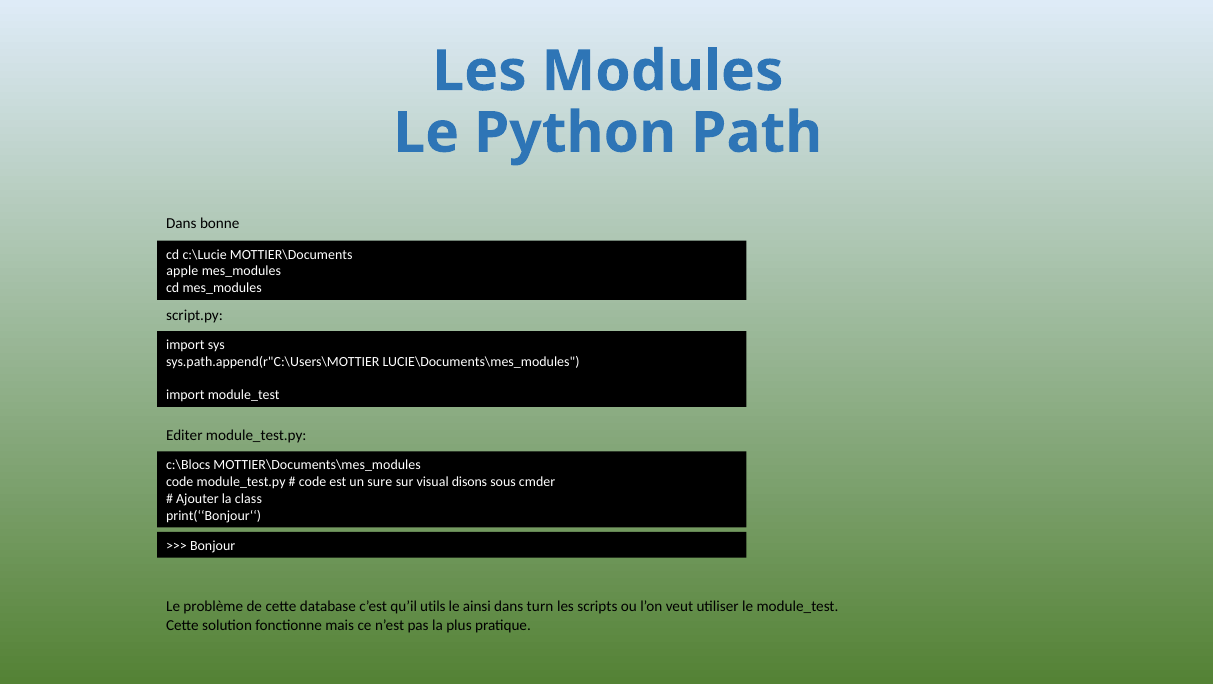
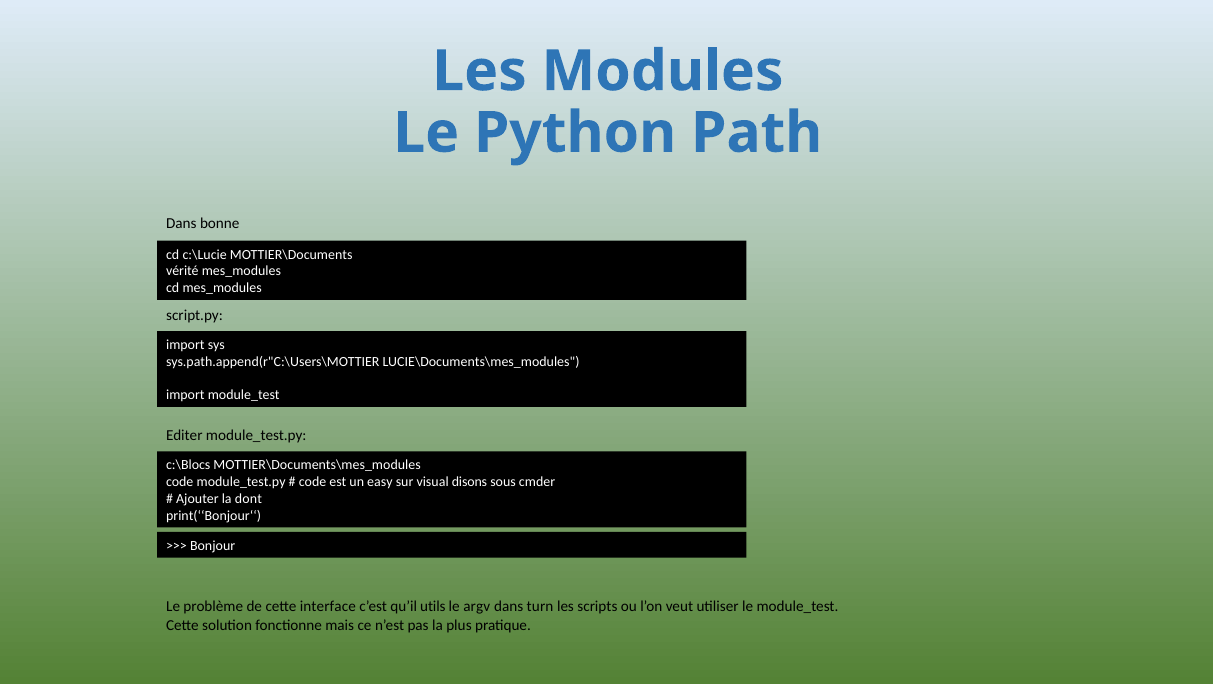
apple: apple -> vérité (182, 271)
sure: sure -> easy (380, 482)
class: class -> dont (248, 499)
database: database -> interface (328, 607)
ainsi: ainsi -> argv (477, 607)
